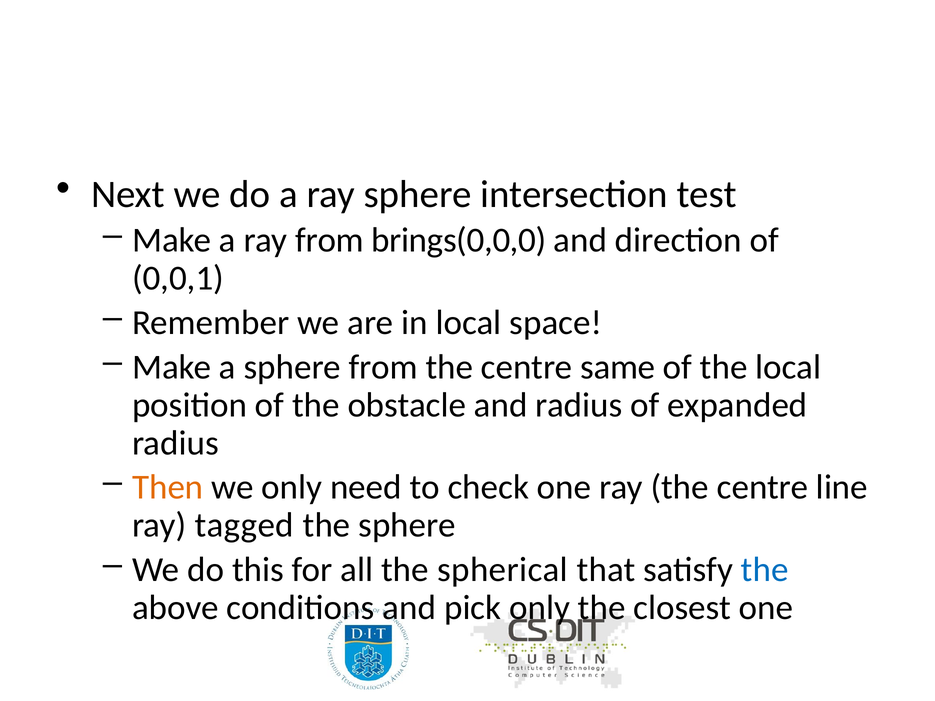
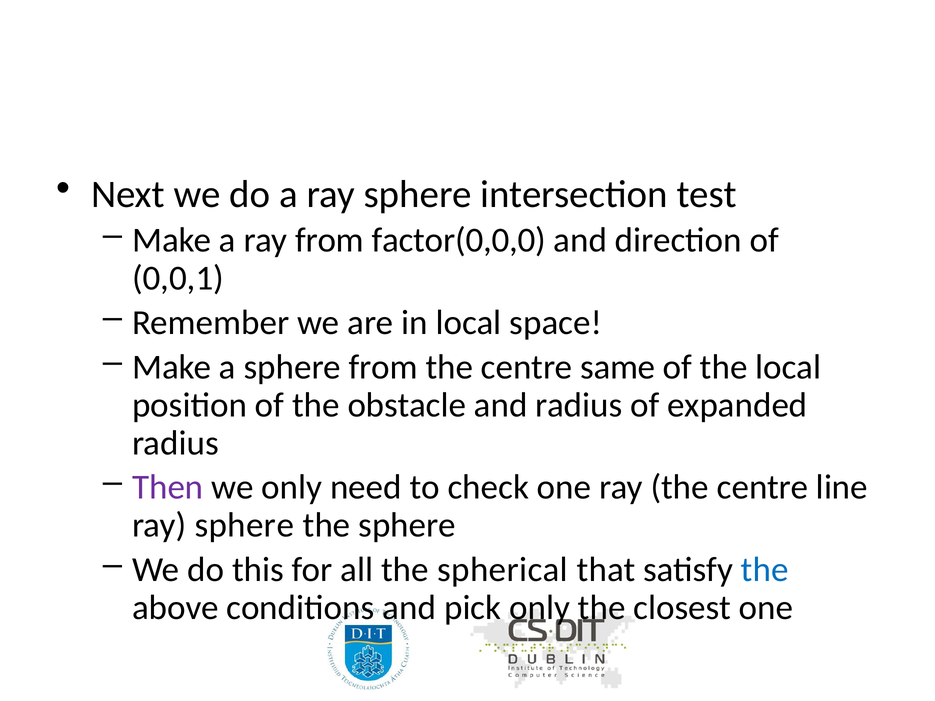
brings(0,0,0: brings(0,0,0 -> factor(0,0,0 (459, 240)
Then colour: orange -> purple (168, 488)
tagged: tagged -> sphere (244, 525)
